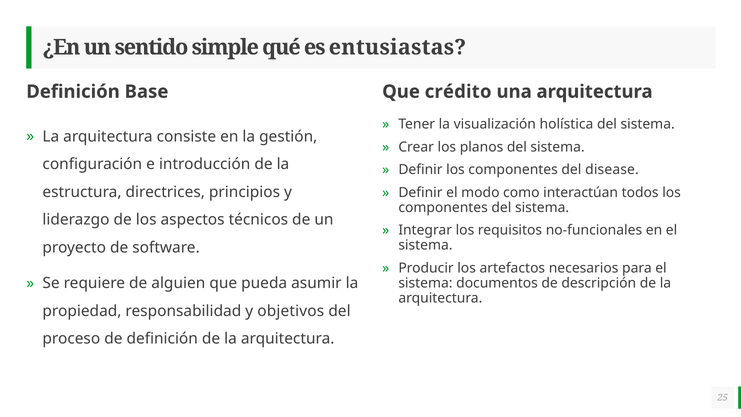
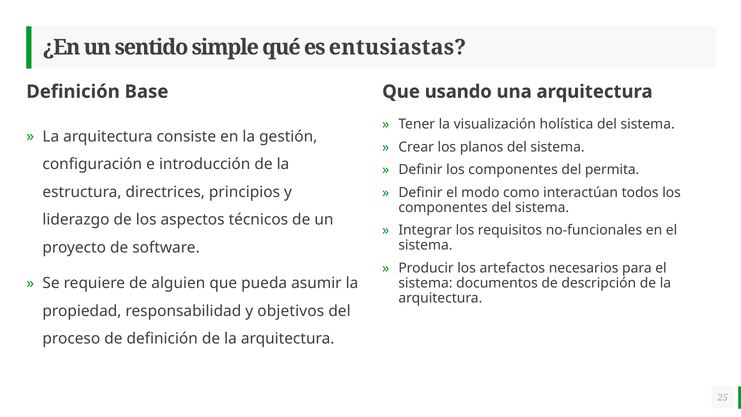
crédito: crédito -> usando (458, 92)
disease: disease -> permita (612, 170)
